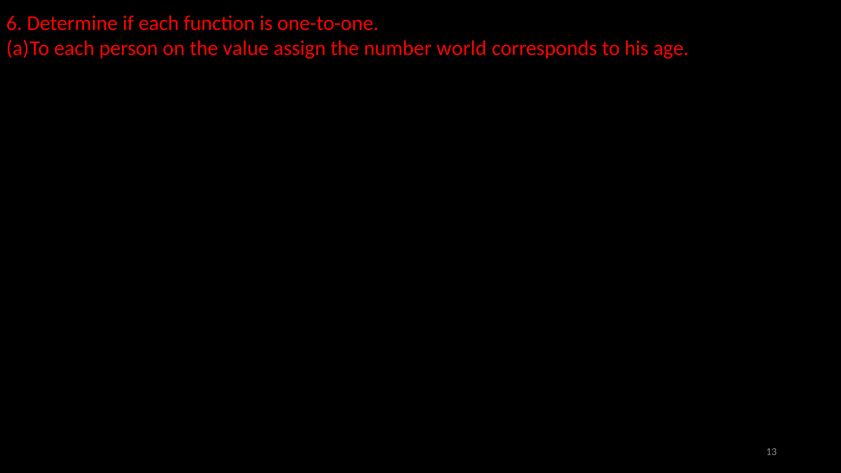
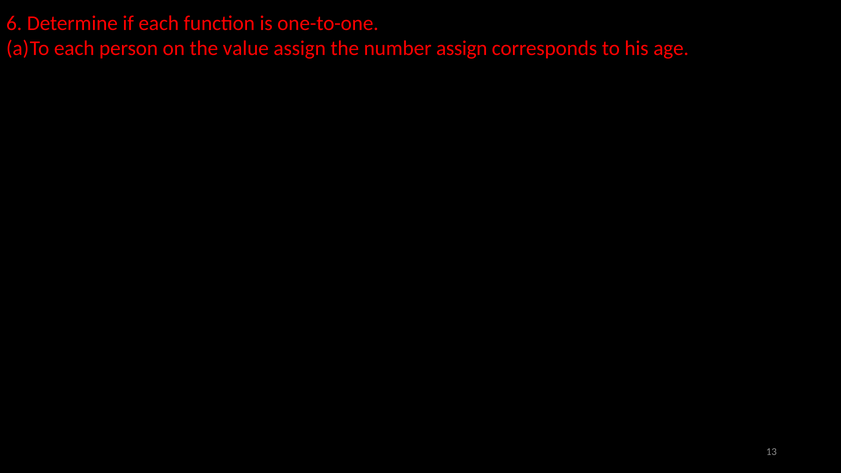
number world: world -> assign (462, 48)
